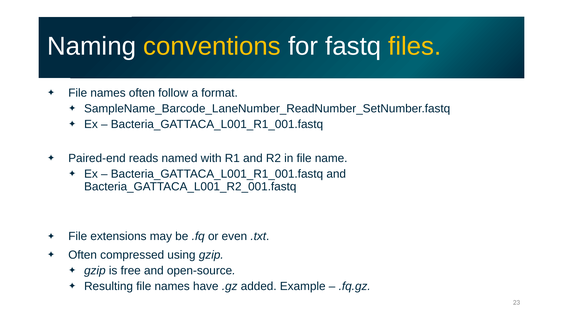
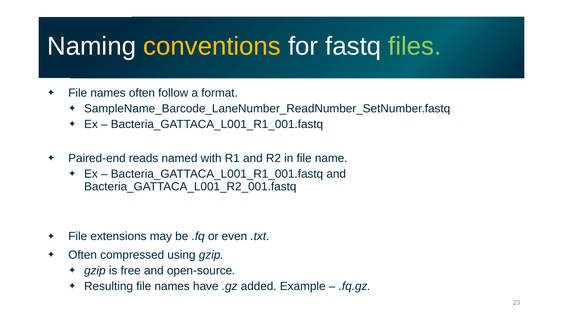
files colour: yellow -> light green (415, 46)
